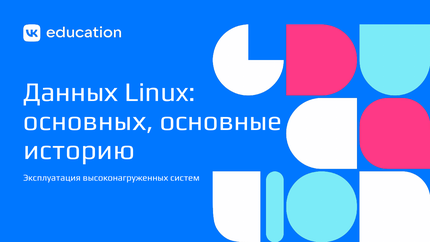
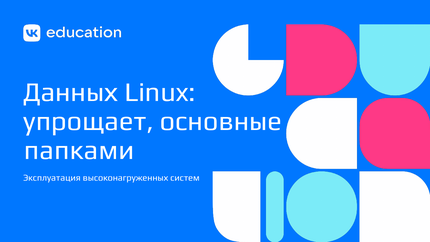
основных: основных -> упрощает (88, 121)
историю: историю -> папками (79, 150)
